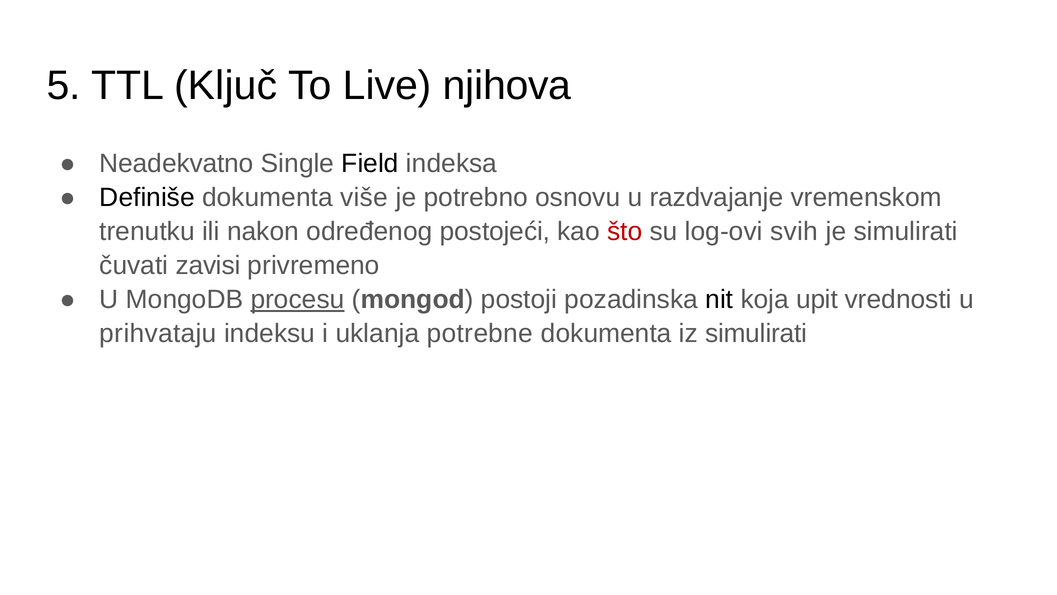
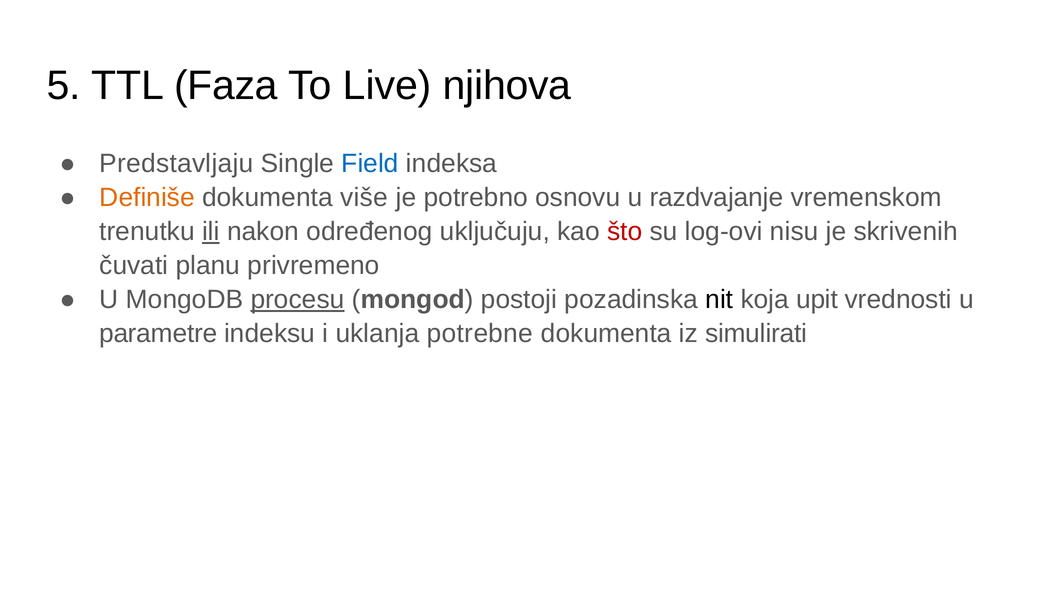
Ključ: Ključ -> Faza (226, 86)
Neadekvatno: Neadekvatno -> Predstavljaju (176, 163)
Field colour: black -> blue (370, 163)
Definiše colour: black -> orange (147, 197)
ili underline: none -> present (211, 231)
postojeći: postojeći -> uključuju (495, 231)
svih: svih -> nisu (794, 231)
je simulirati: simulirati -> skrivenih (906, 231)
zavisi: zavisi -> planu (208, 265)
prihvataju: prihvataju -> parametre (158, 333)
